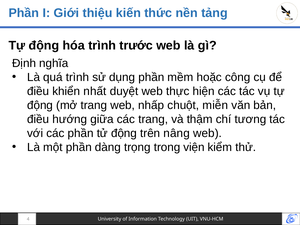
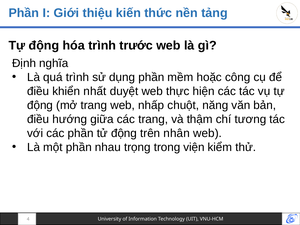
miễn: miễn -> năng (215, 105)
nâng: nâng -> nhân (177, 133)
dàng: dàng -> nhau (108, 147)
